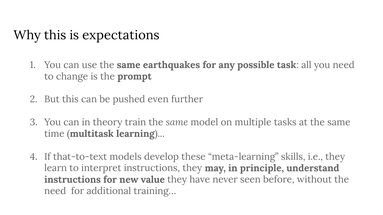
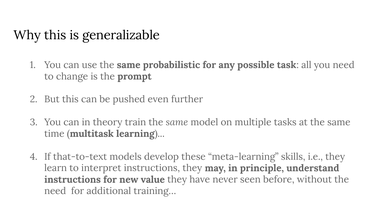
expectations: expectations -> generalizable (121, 35)
earthquakes: earthquakes -> probabilistic (172, 65)
